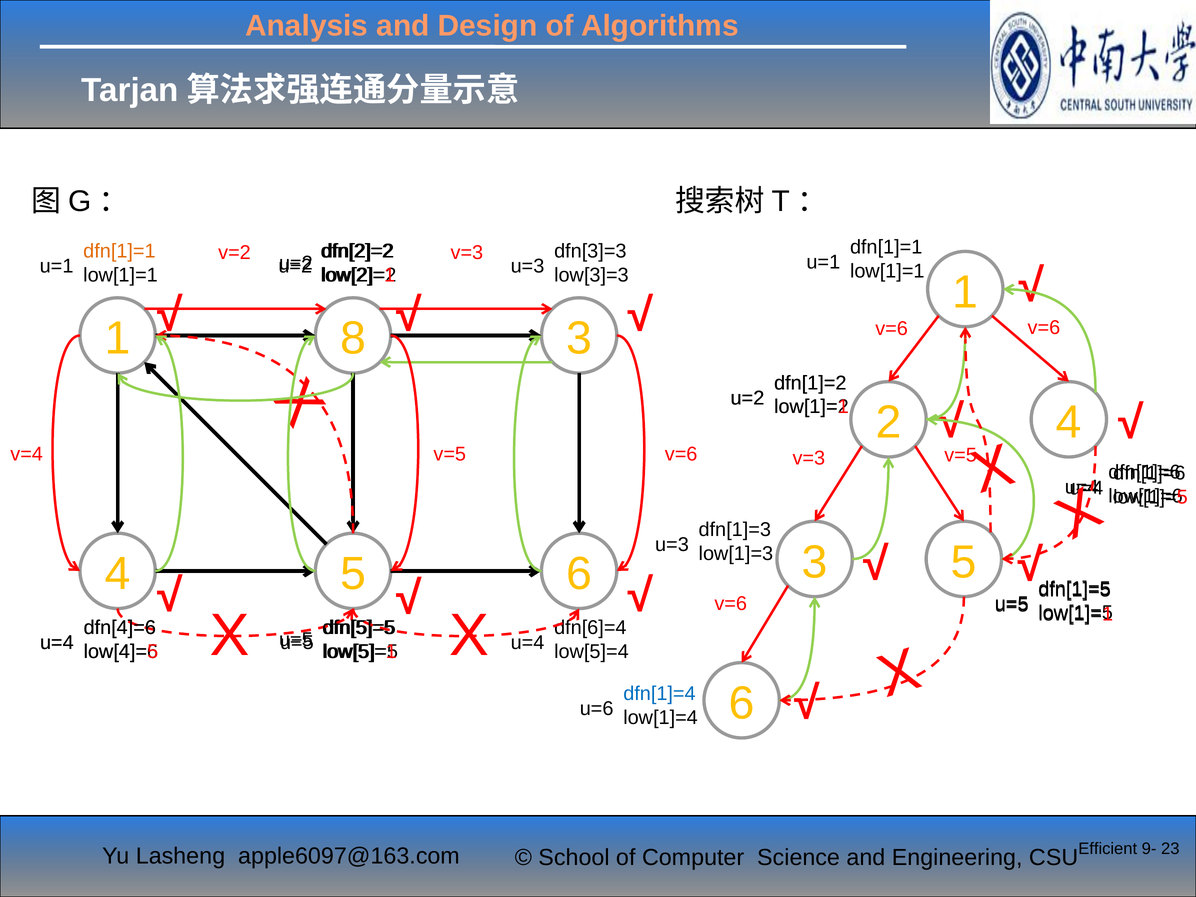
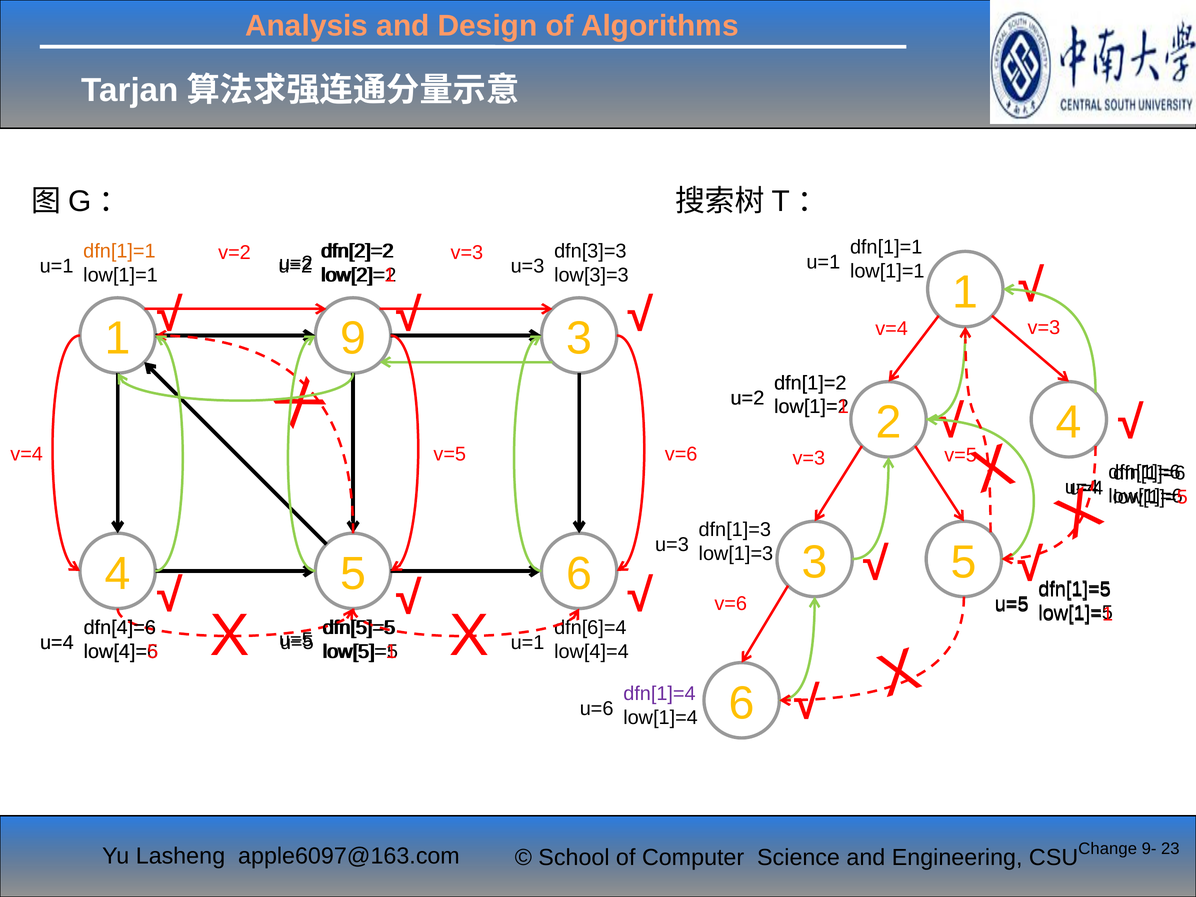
8: 8 -> 9 (353, 339)
v=6: v=6 -> v=3 (1044, 328)
v=6: v=6 -> v=4 (892, 329)
u=4: u=4 -> u=1 (528, 643)
low[5]=4: low[5]=4 -> low[4]=4 (591, 652)
dfn[1]=4 colour: blue -> purple (659, 694)
Efficient: Efficient -> Change (1108, 849)
